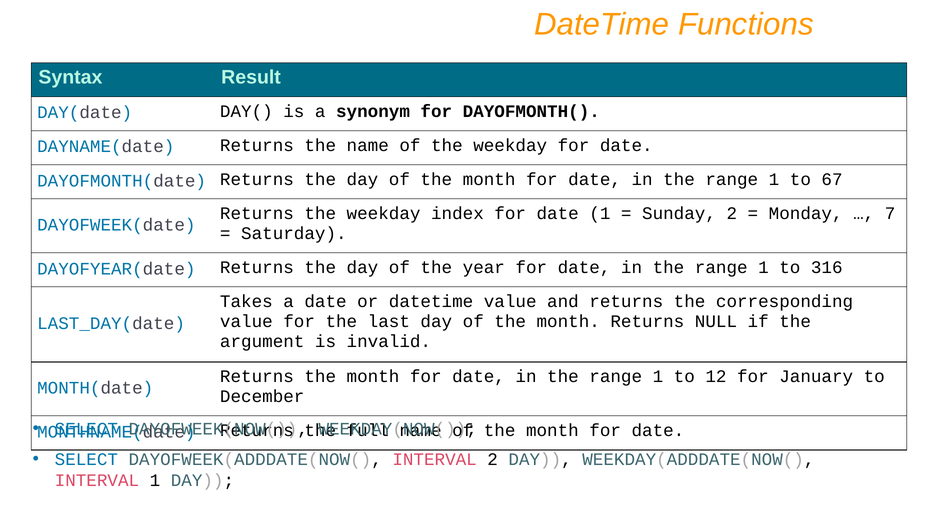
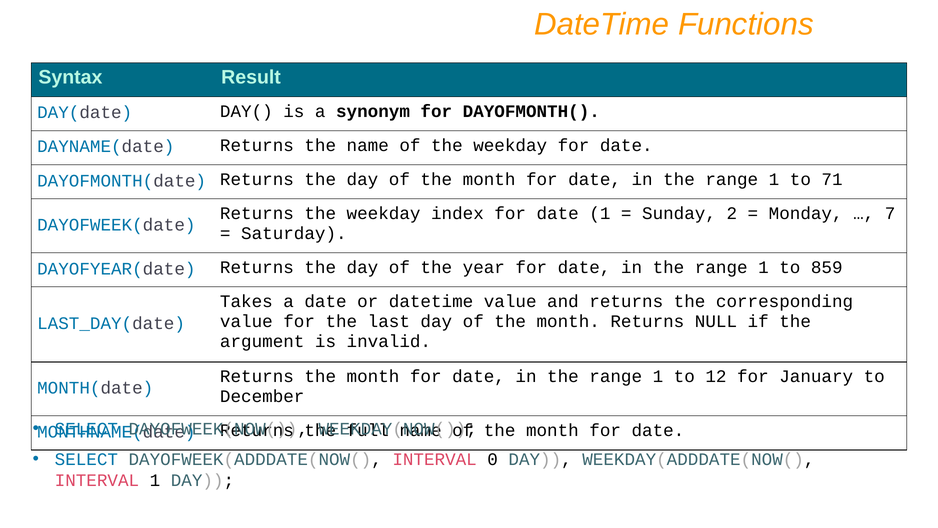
67: 67 -> 71 (832, 179)
316: 316 -> 859 (827, 267)
INTERVAL 2: 2 -> 0 (493, 459)
